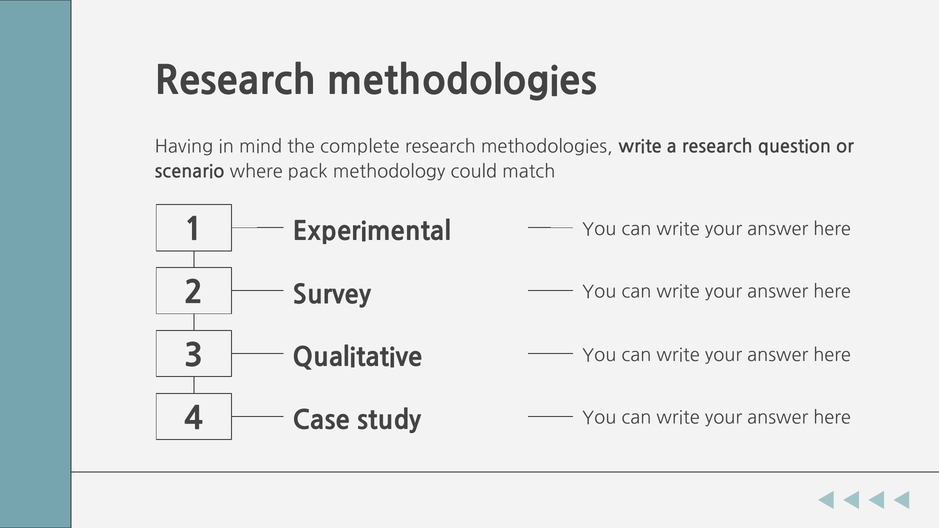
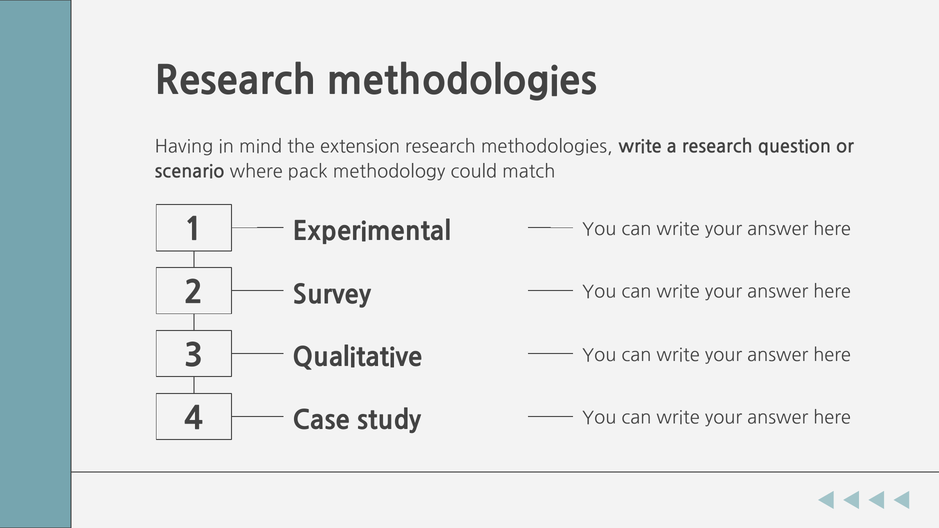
complete: complete -> extension (360, 147)
